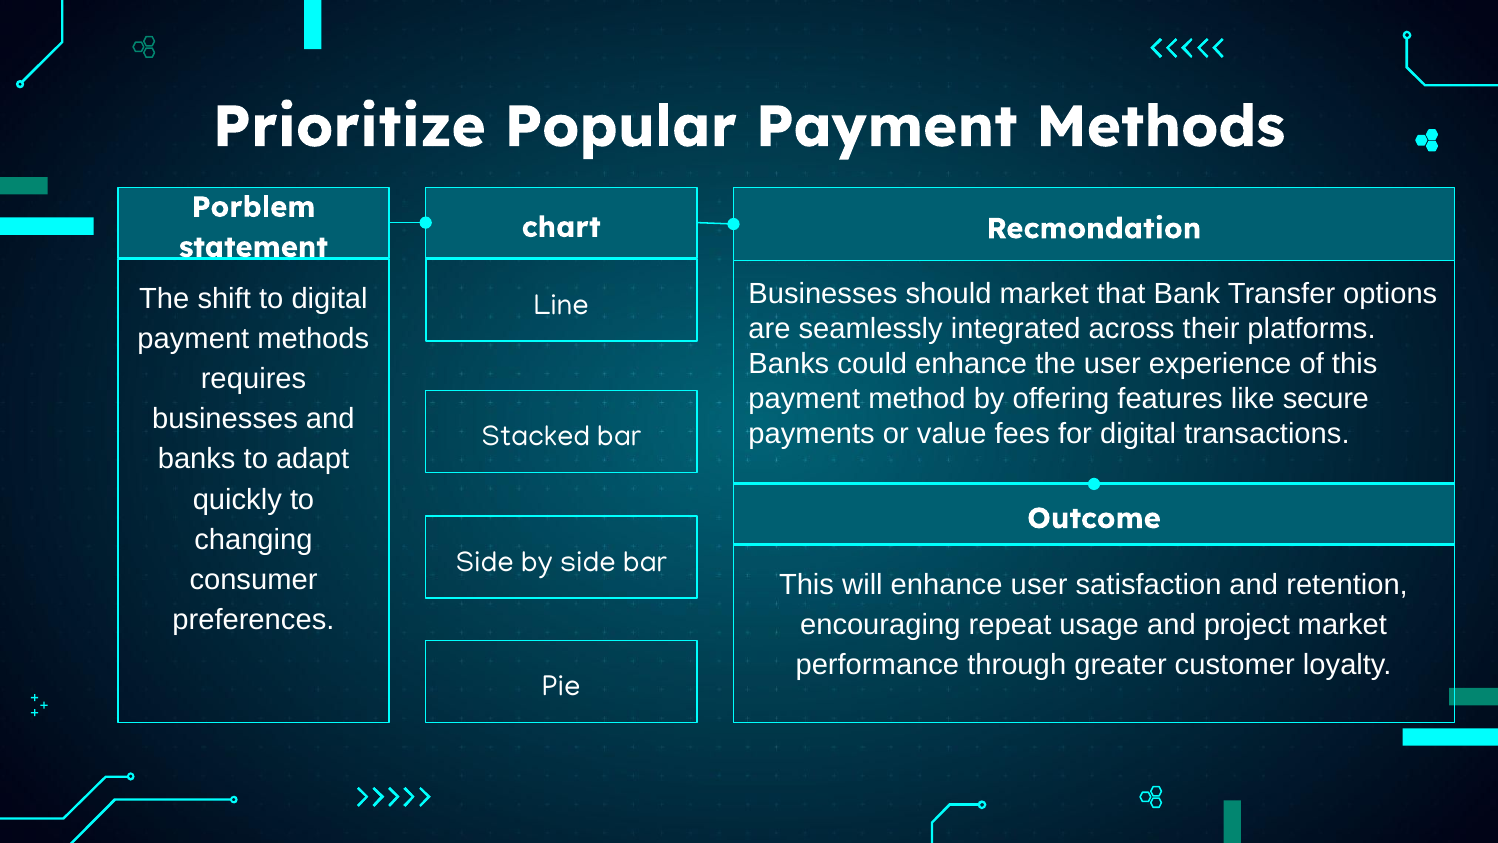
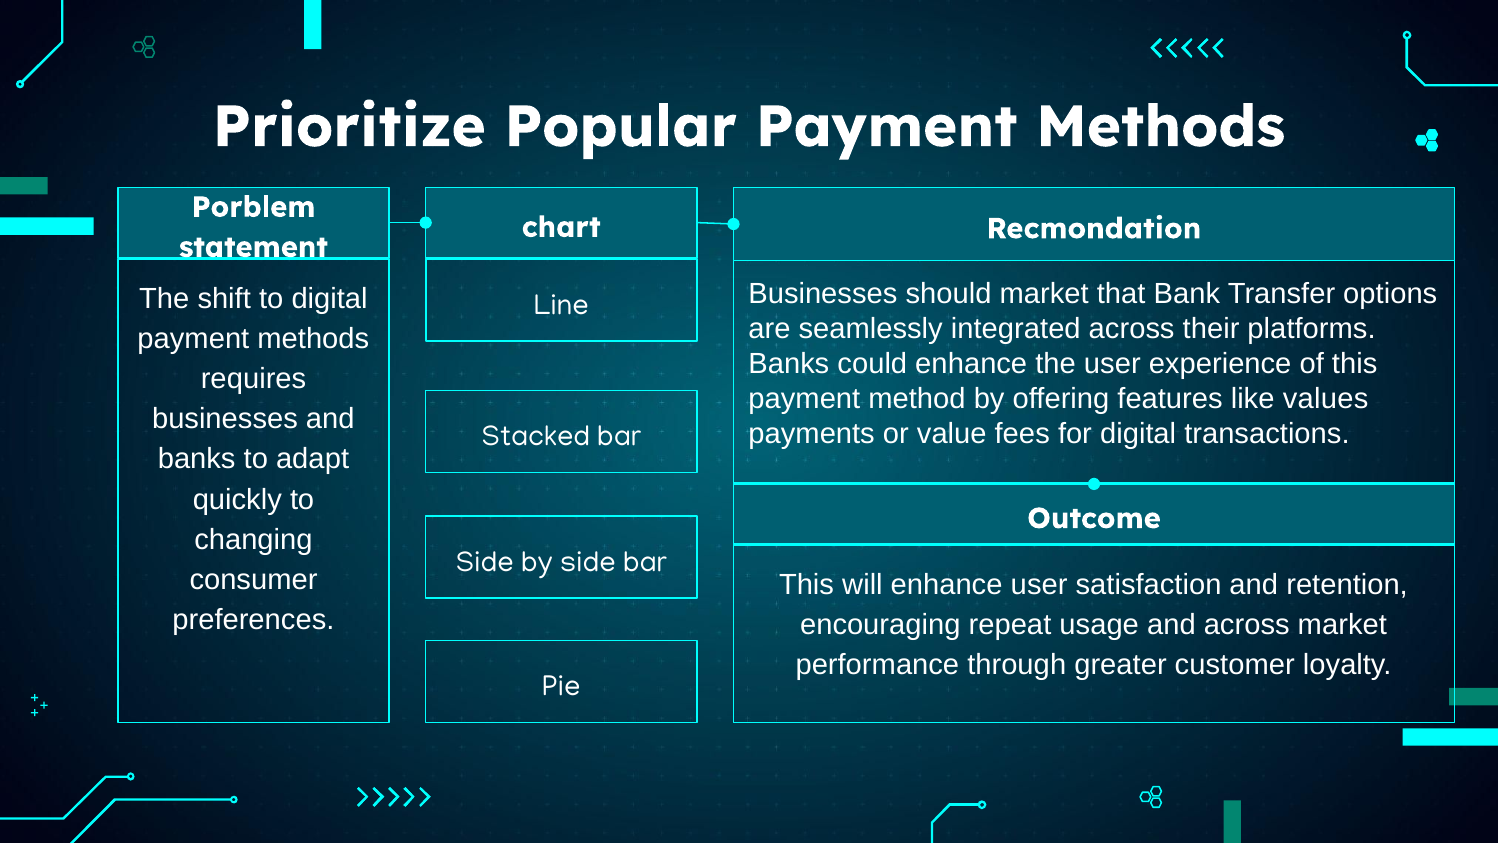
secure: secure -> values (1326, 398)
and project: project -> across (1247, 625)
